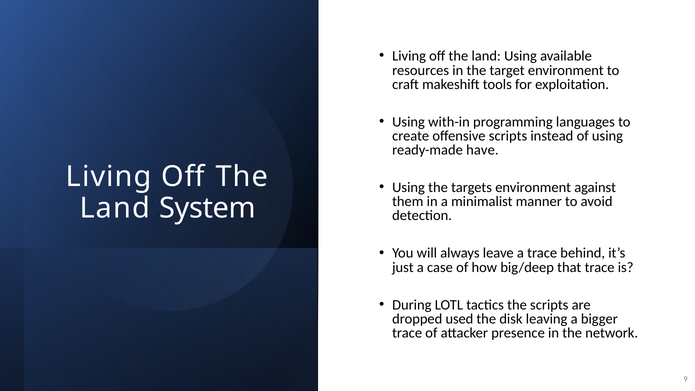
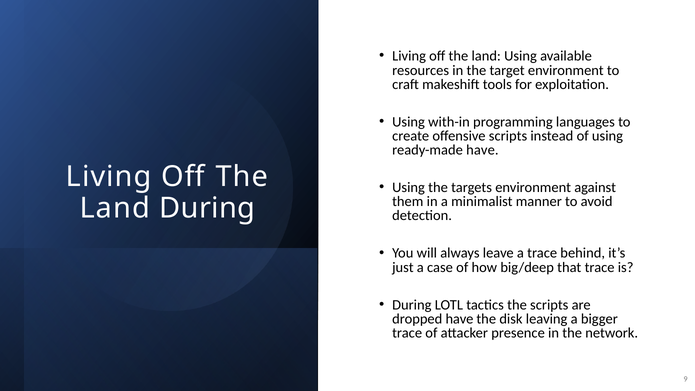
Land System: System -> During (207, 208)
dropped used: used -> have (459, 319)
